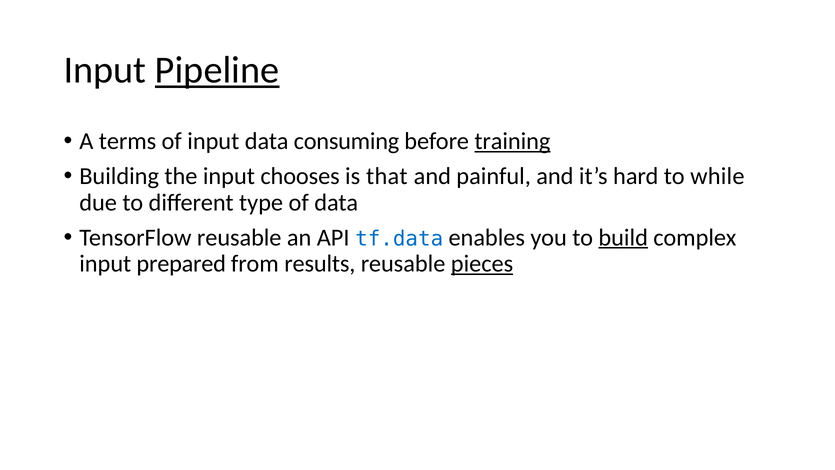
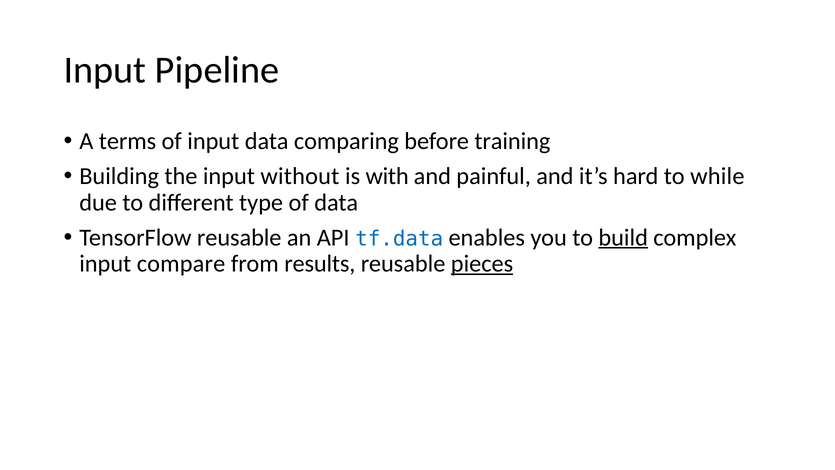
Pipeline underline: present -> none (217, 70)
consuming: consuming -> comparing (346, 141)
training underline: present -> none (512, 141)
chooses: chooses -> without (300, 176)
that: that -> with (387, 176)
prepared: prepared -> compare (181, 264)
